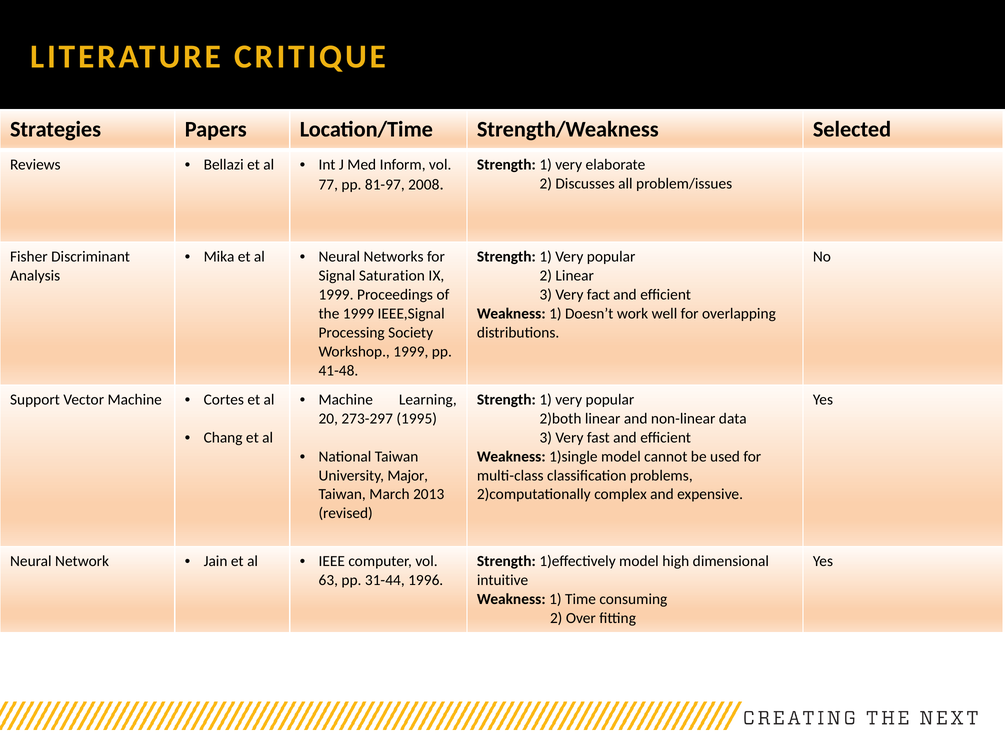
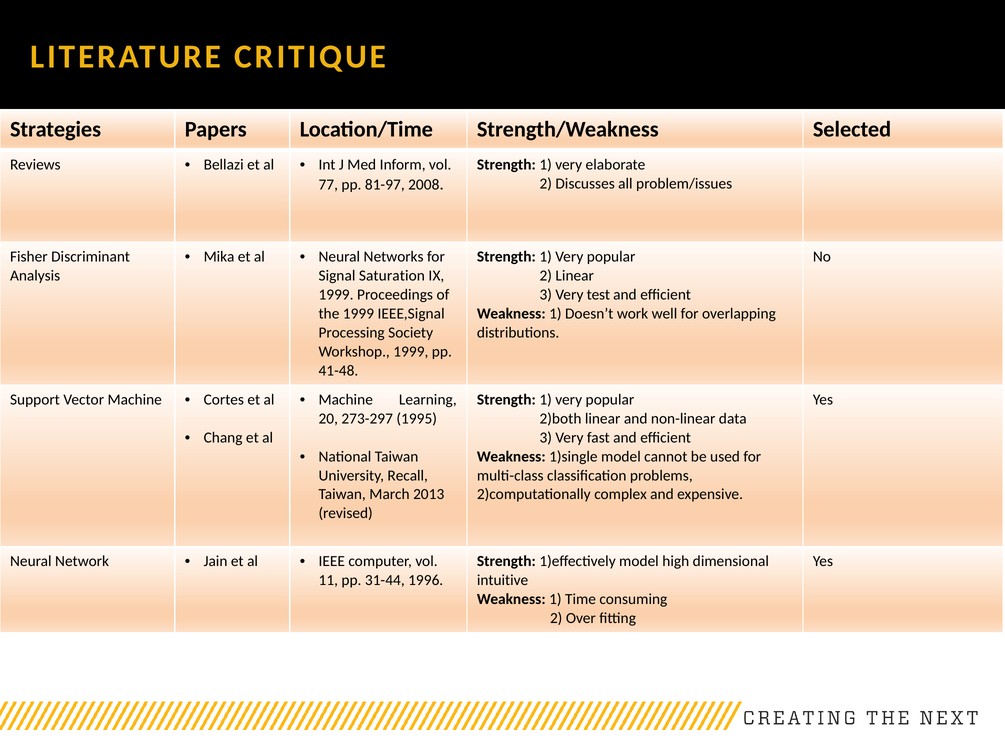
fact: fact -> test (598, 295)
Major: Major -> Recall (408, 475)
63: 63 -> 11 (328, 580)
